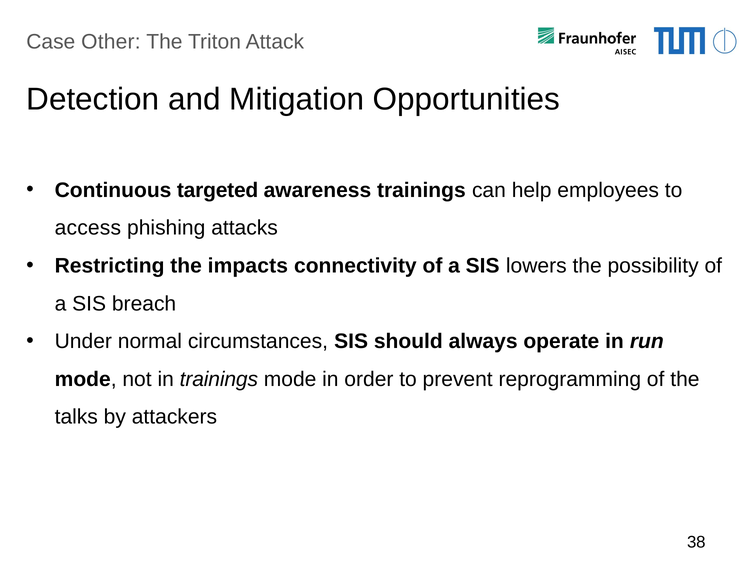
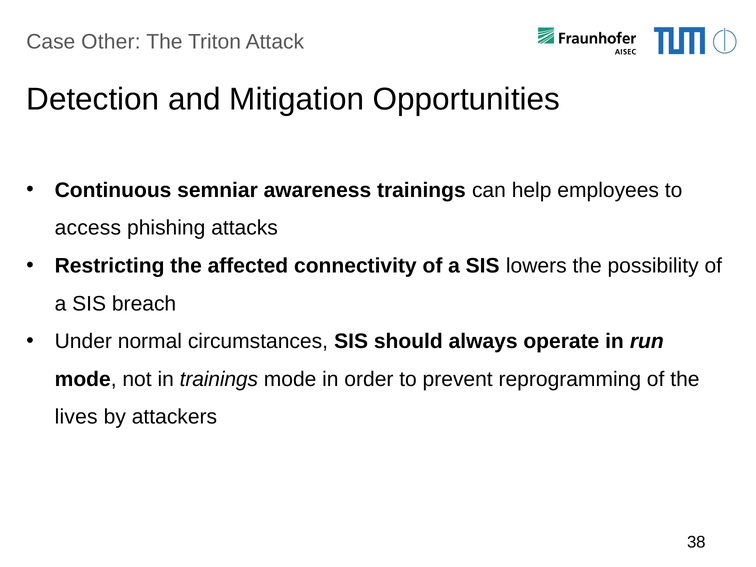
targeted: targeted -> semniar (218, 190)
impacts: impacts -> affected (248, 266)
talks: talks -> lives (76, 417)
